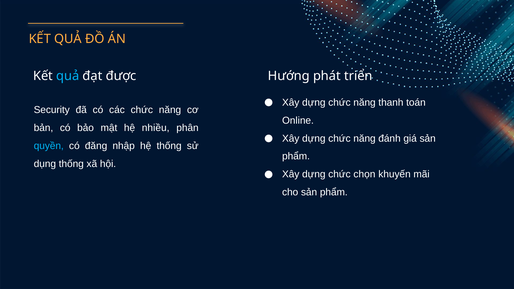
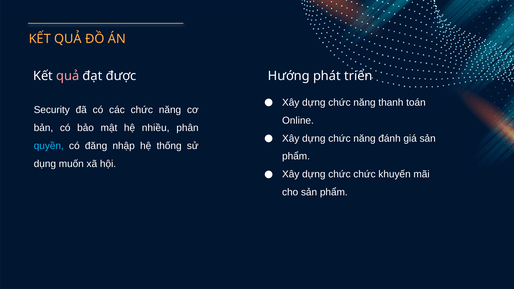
quả colour: light blue -> pink (68, 76)
dụng thống: thống -> muốn (71, 164)
chức chọn: chọn -> chức (364, 174)
